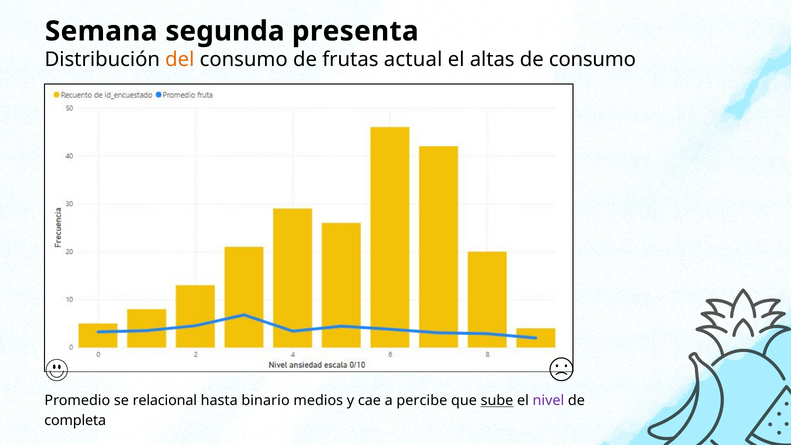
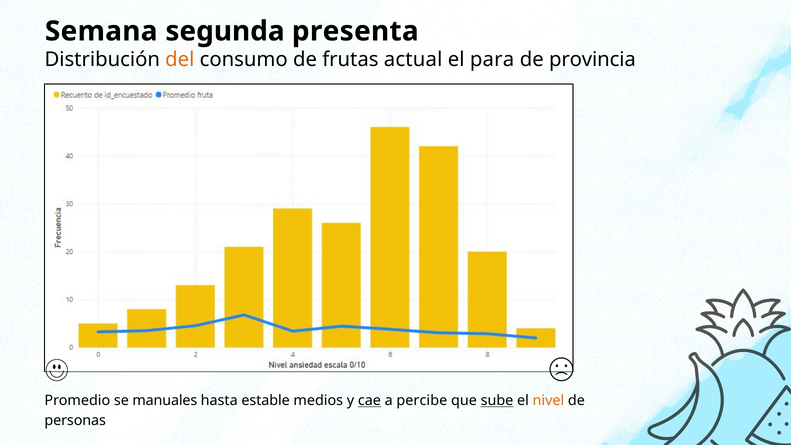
altas: altas -> para (492, 60)
de consumo: consumo -> provincia (592, 60)
relacional: relacional -> manuales (165, 401)
binario: binario -> estable (266, 401)
cae underline: none -> present (369, 401)
nivel colour: purple -> orange (548, 401)
completa: completa -> personas (75, 421)
